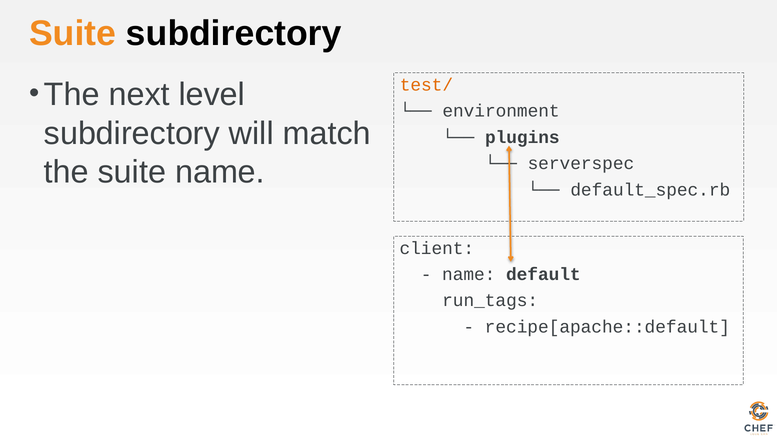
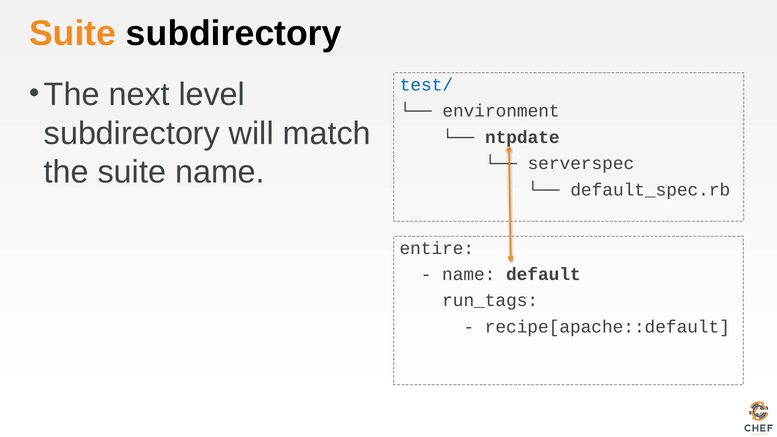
test/ colour: orange -> blue (426, 85)
plugins: plugins -> ntpdate (522, 137)
client: client -> entire (437, 248)
